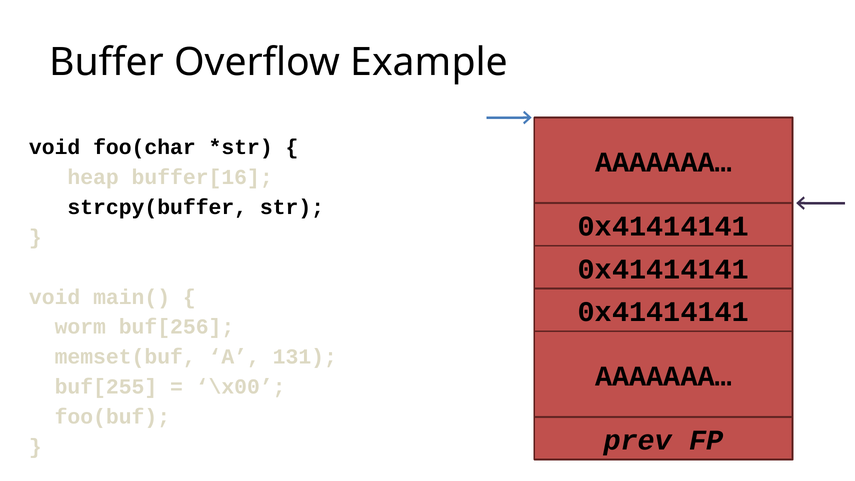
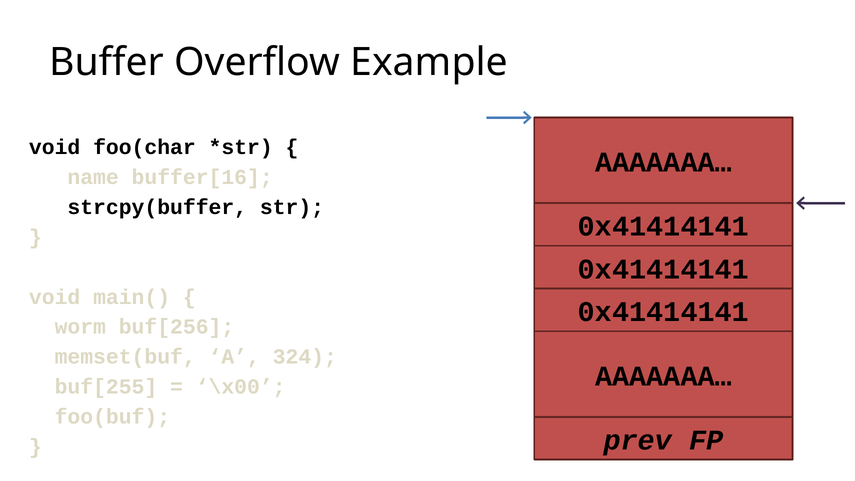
heap: heap -> name (93, 177)
131: 131 -> 324 (305, 357)
